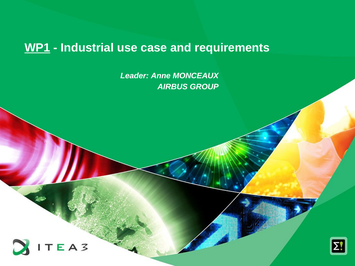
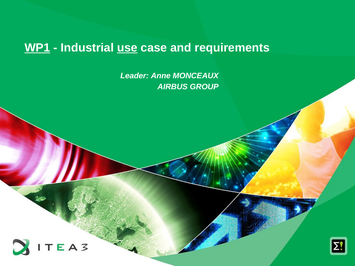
use underline: none -> present (127, 48)
